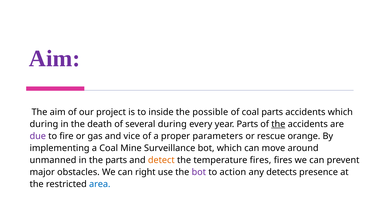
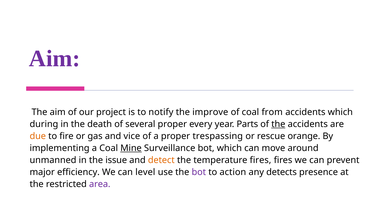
inside: inside -> notify (161, 112)
possible: possible -> improve (210, 112)
coal parts: parts -> from (272, 112)
several during: during -> proper (172, 124)
due colour: purple -> orange (38, 136)
parameters: parameters -> trespassing (218, 136)
Mine underline: none -> present (131, 148)
the parts: parts -> issue (116, 160)
obstacles: obstacles -> efficiency (78, 172)
right: right -> level (145, 172)
area colour: blue -> purple (100, 184)
